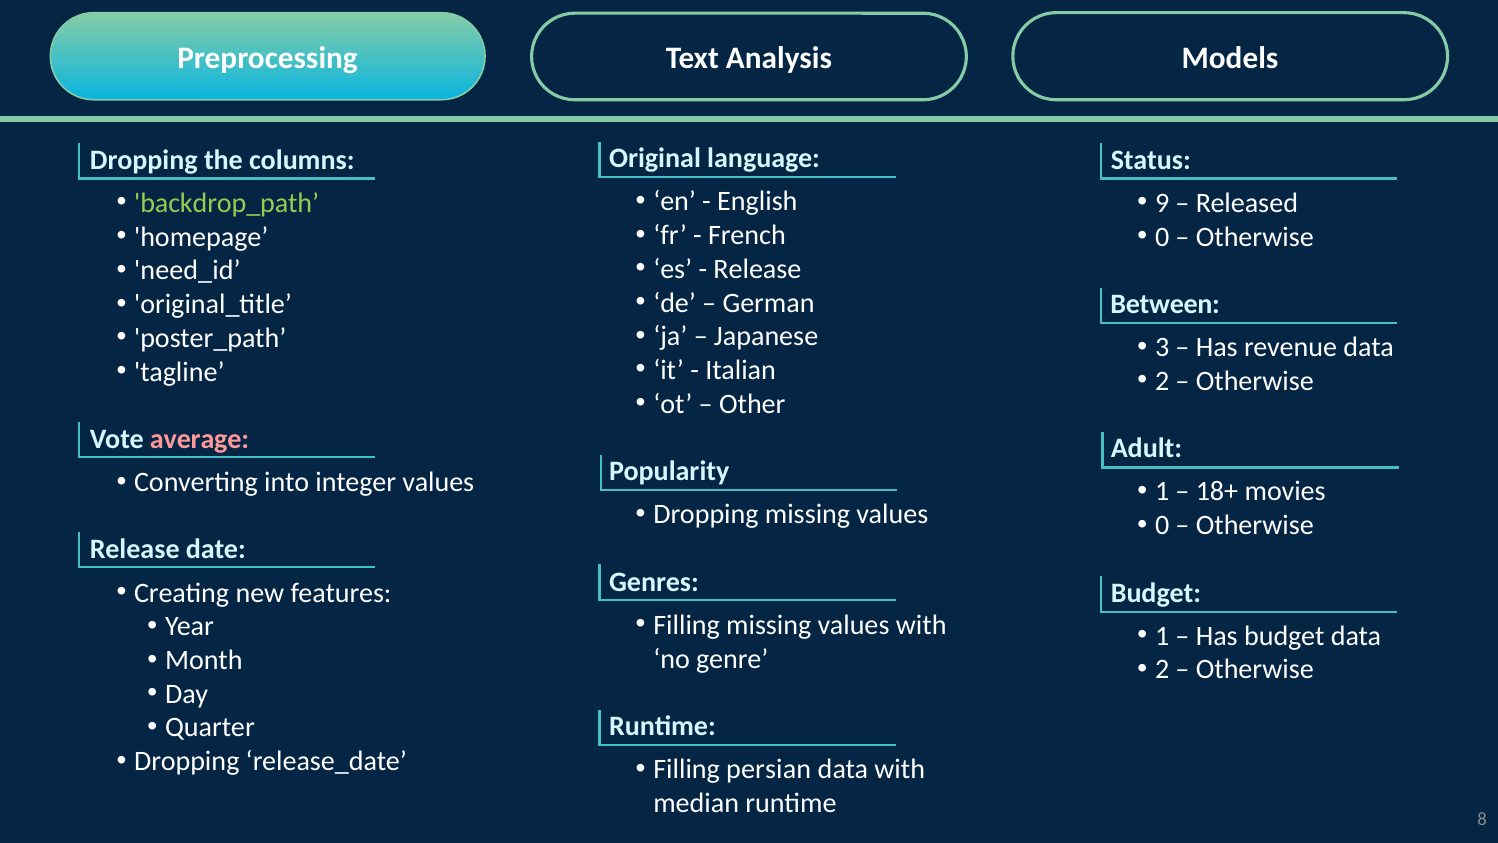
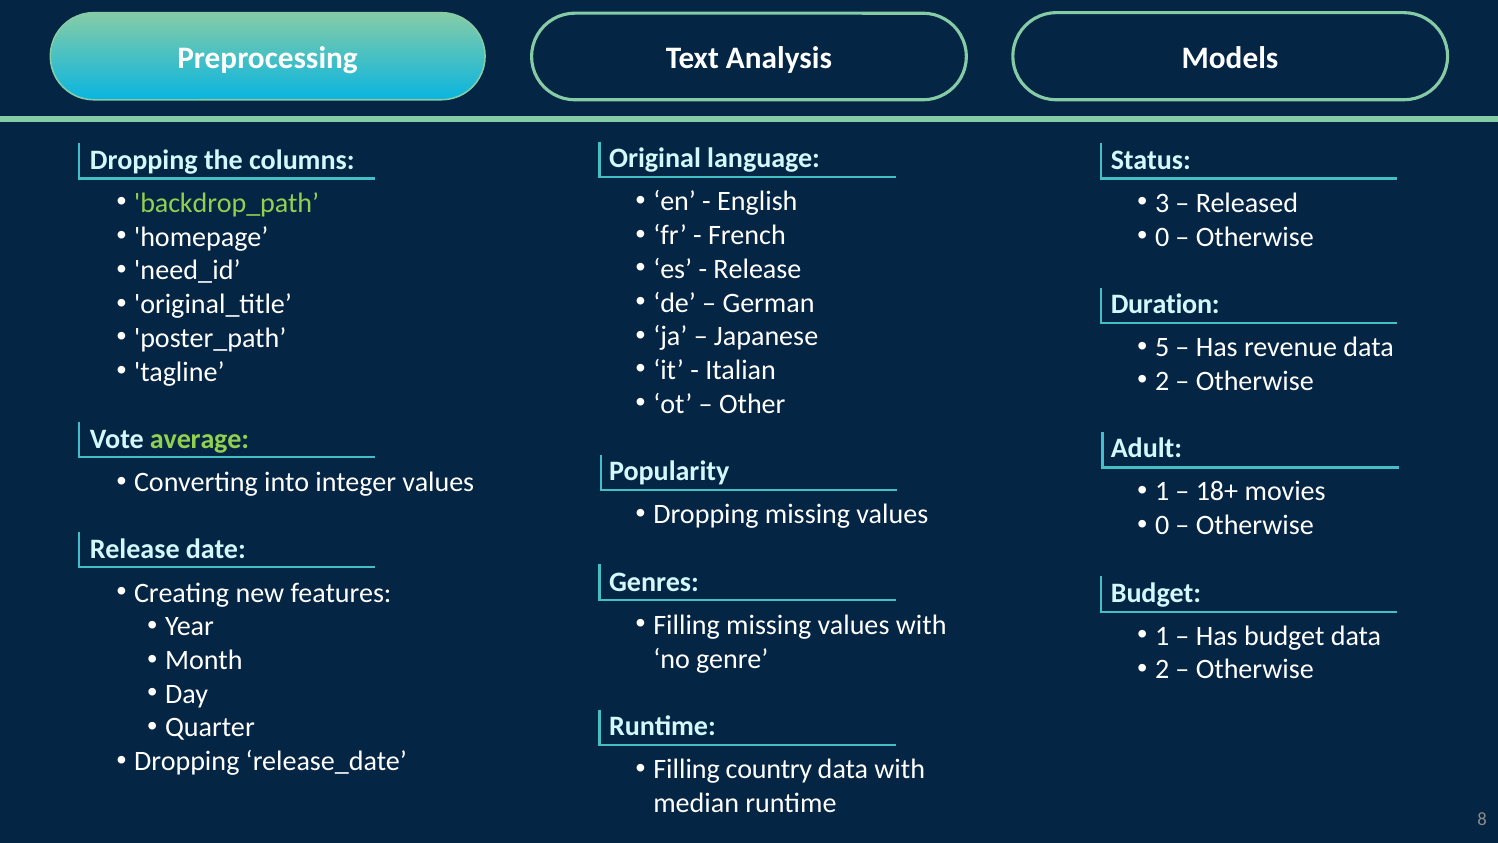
9: 9 -> 3 (1162, 203)
Between: Between -> Duration (1165, 304)
3: 3 -> 5 (1162, 347)
average colour: pink -> light green (200, 439)
persian: persian -> country (769, 769)
